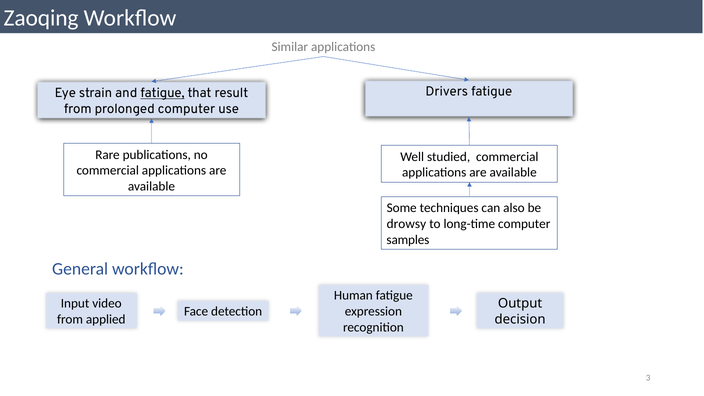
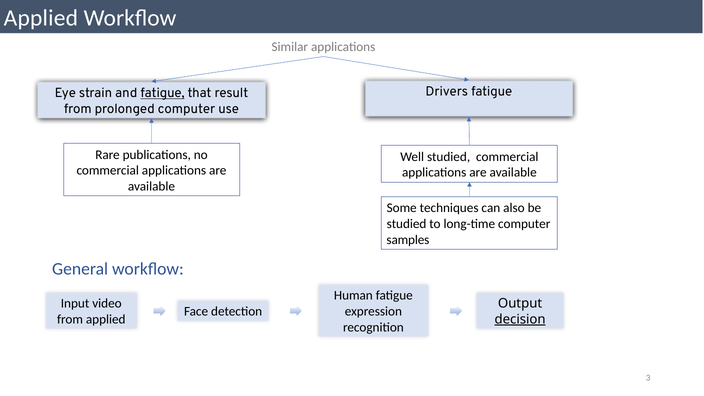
Zaoqing: Zaoqing -> Applied (41, 18)
drowsy: drowsy -> studied (406, 224)
decision underline: none -> present (520, 319)
